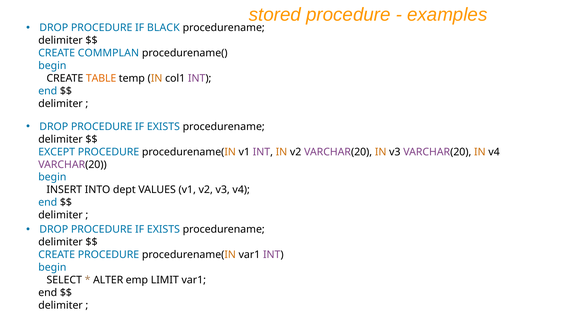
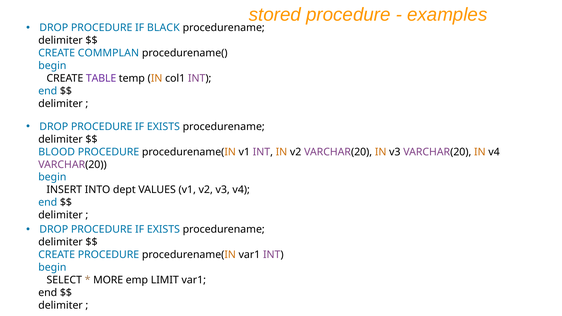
TABLE colour: orange -> purple (101, 78)
EXCEPT: EXCEPT -> BLOOD (57, 152)
ALTER: ALTER -> MORE (108, 280)
